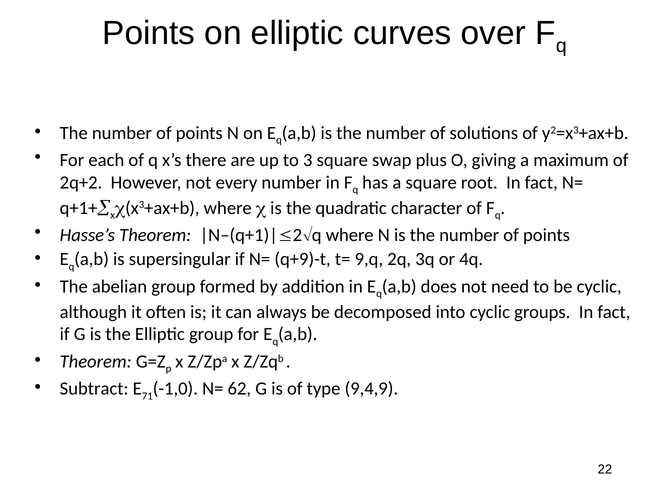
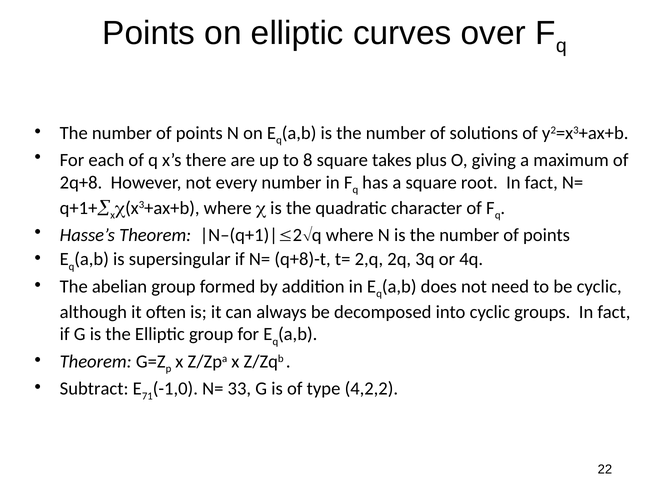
3: 3 -> 8 (308, 160)
swap: swap -> takes (392, 160)
2q+2: 2q+2 -> 2q+8 (81, 182)
q+9)-t: q+9)-t -> q+8)-t (303, 259)
9,q: 9,q -> 2,q (369, 259)
62: 62 -> 33 (239, 389)
9,4,9: 9,4,9 -> 4,2,2 (371, 389)
